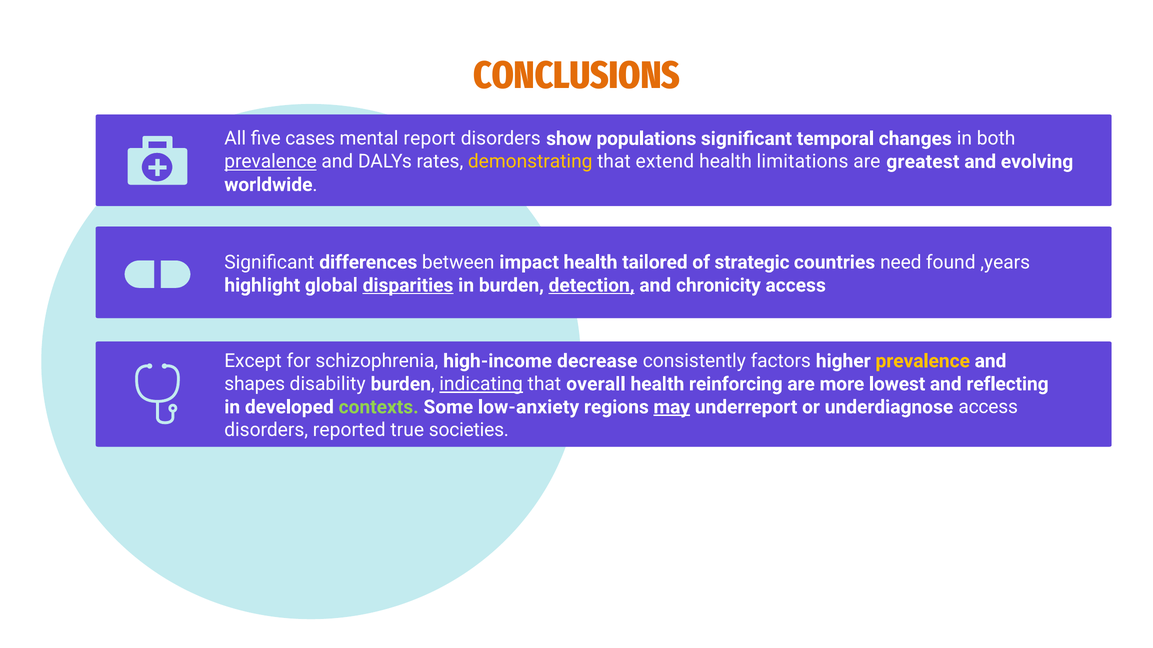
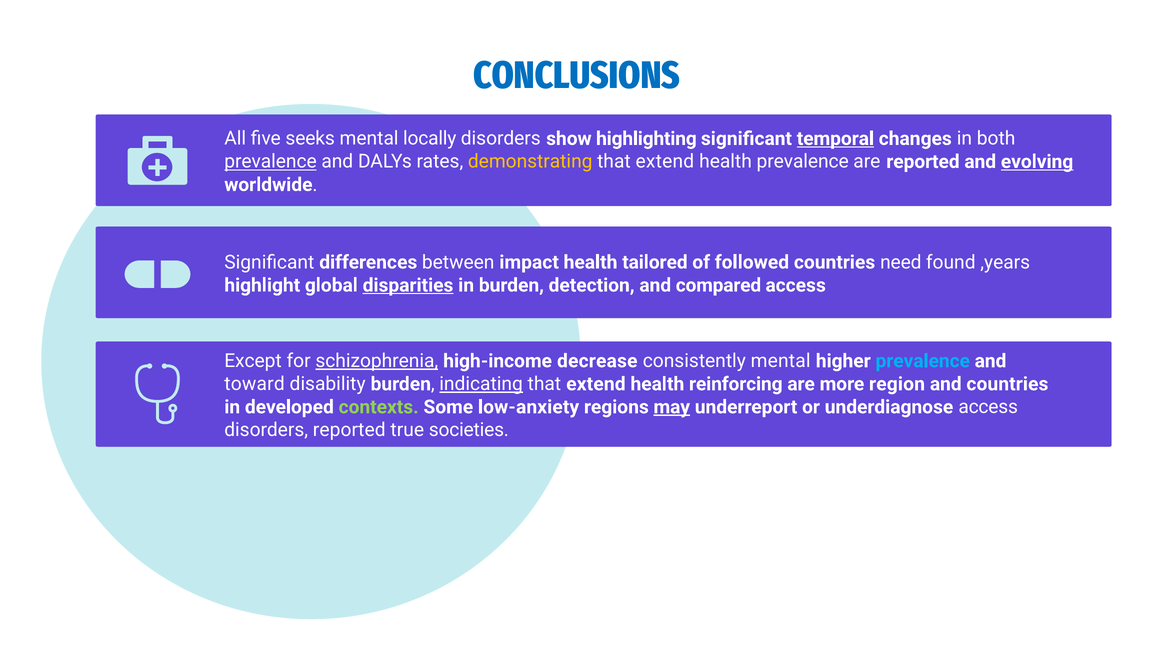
CONCLUSIONS colour: orange -> blue (577, 75)
cases: cases -> seeks (310, 139)
report: report -> locally (430, 139)
populations: populations -> highlighting (646, 139)
temporal underline: none -> present (835, 139)
health limitations: limitations -> prevalence (803, 162)
are greatest: greatest -> reported (923, 162)
evolving underline: none -> present (1037, 162)
strategic: strategic -> followed (752, 262)
detection underline: present -> none (592, 286)
chronicity: chronicity -> compared (718, 286)
schizophrenia underline: none -> present (377, 361)
consistently factors: factors -> mental (781, 361)
prevalence colour: yellow -> light blue (923, 361)
shapes: shapes -> toward (255, 384)
overall: overall -> extend (596, 384)
lowest: lowest -> region (897, 384)
and reflecting: reflecting -> countries (1007, 384)
